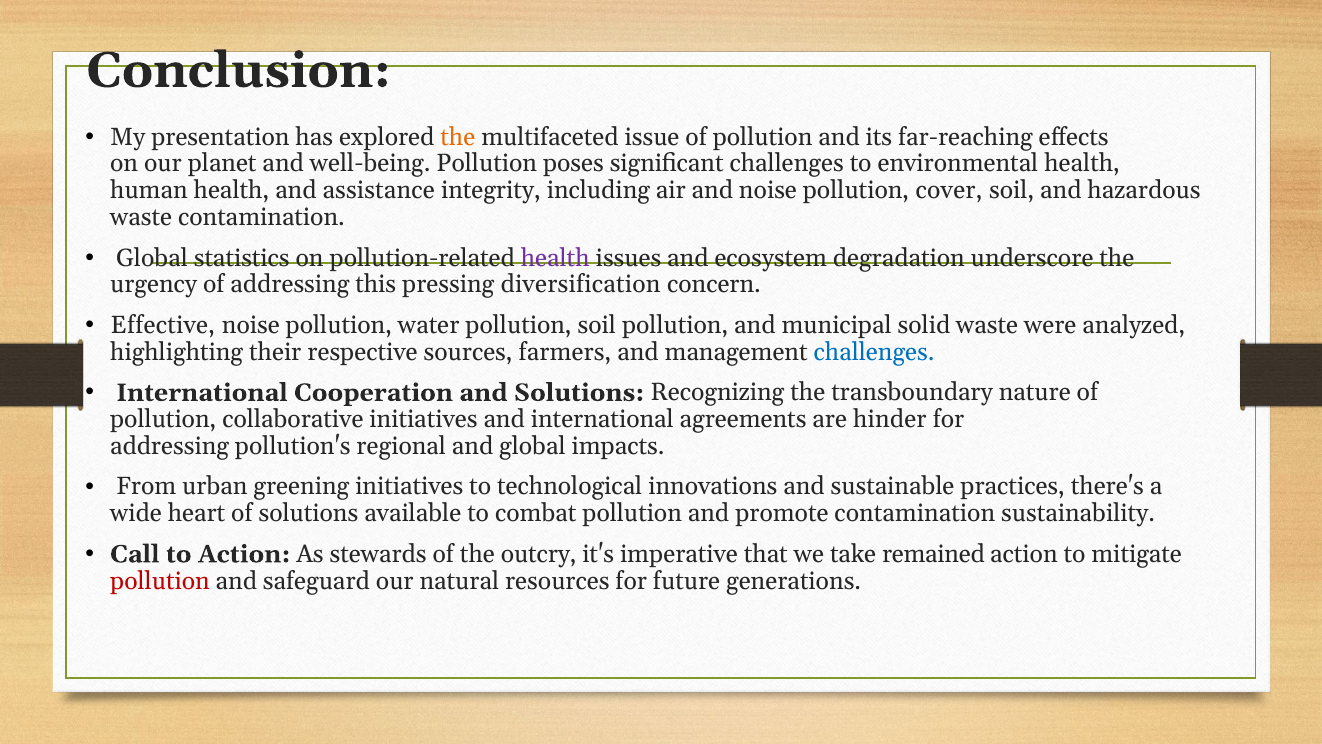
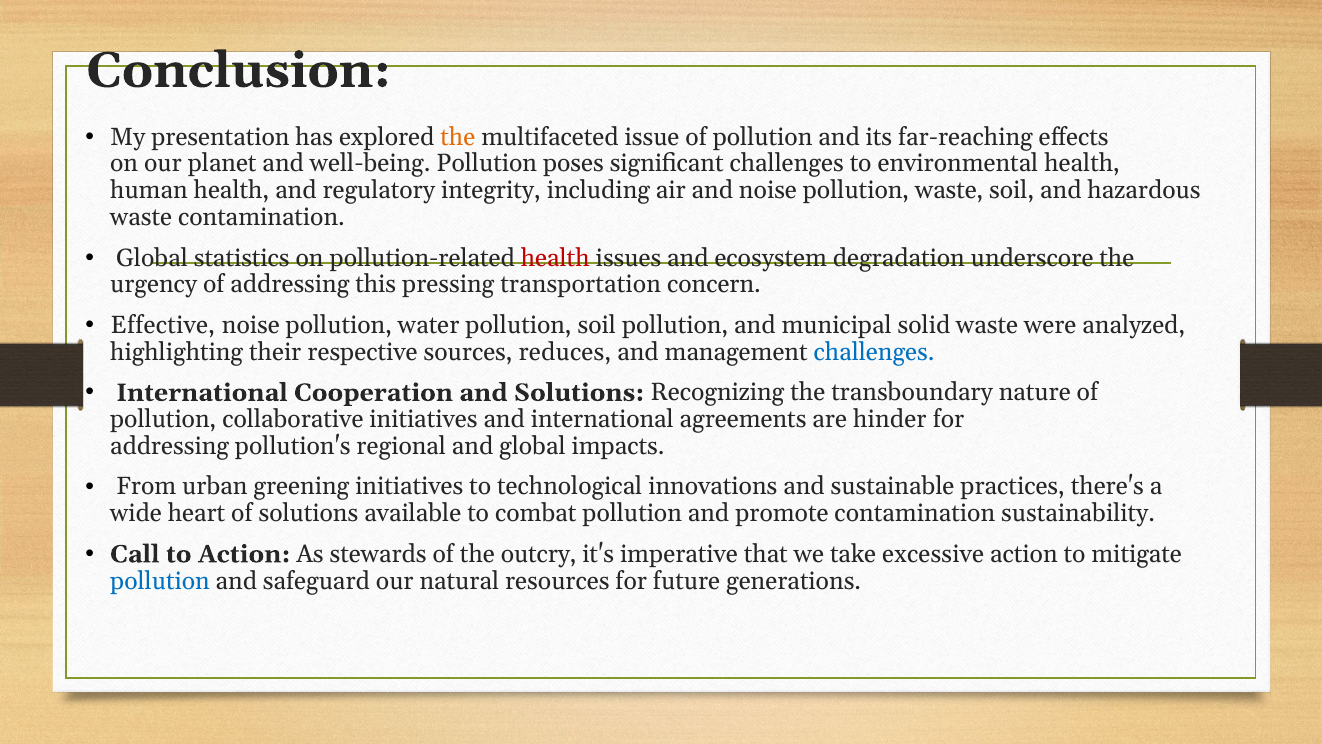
assistance: assistance -> regulatory (379, 190)
pollution cover: cover -> waste (949, 190)
health colour: purple -> red (555, 258)
diversification: diversification -> transportation (581, 285)
farmers: farmers -> reduces (565, 352)
remained: remained -> excessive (933, 554)
pollution colour: red -> blue (160, 581)
